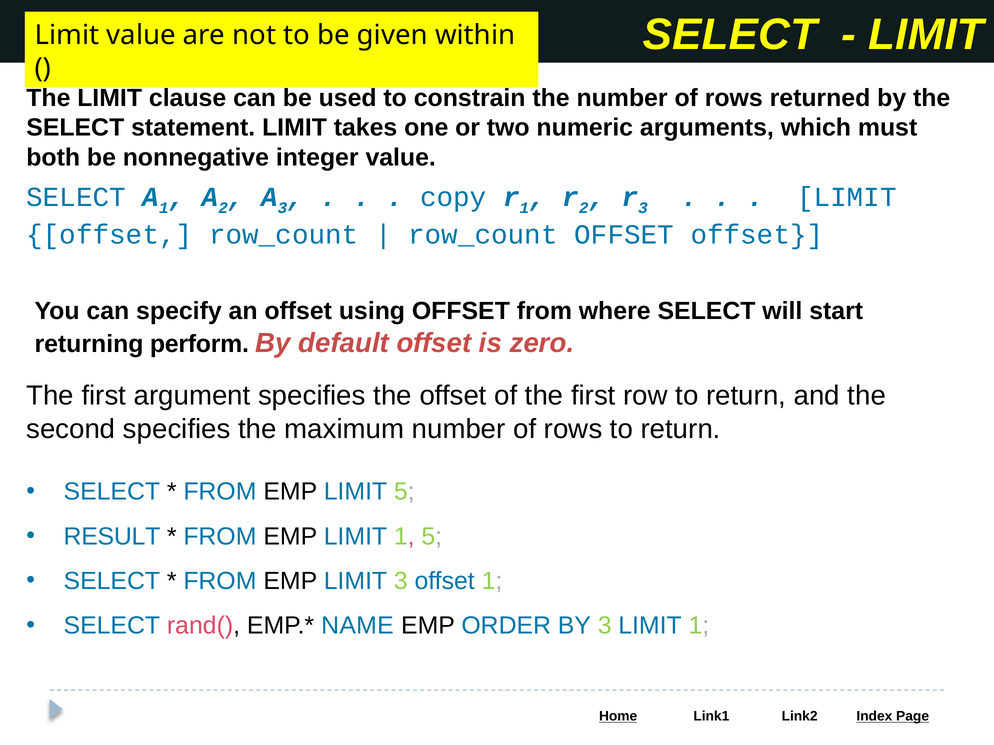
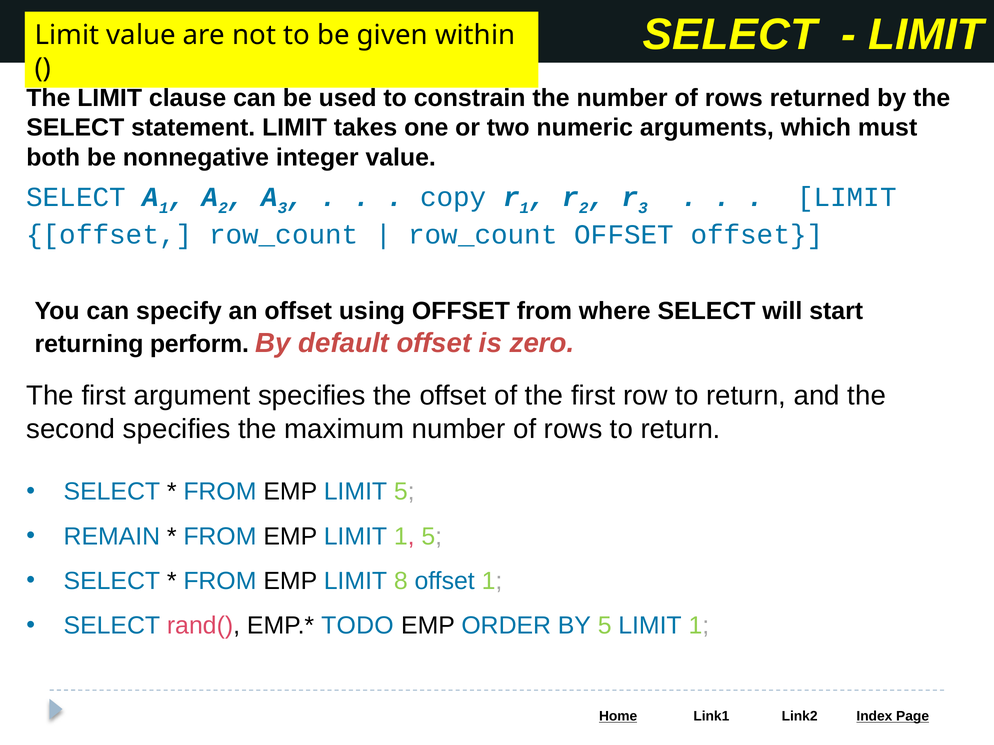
RESULT: RESULT -> REMAIN (112, 537)
LIMIT 3: 3 -> 8 (401, 581)
NAME: NAME -> TODO (357, 626)
BY 3: 3 -> 5 (605, 626)
